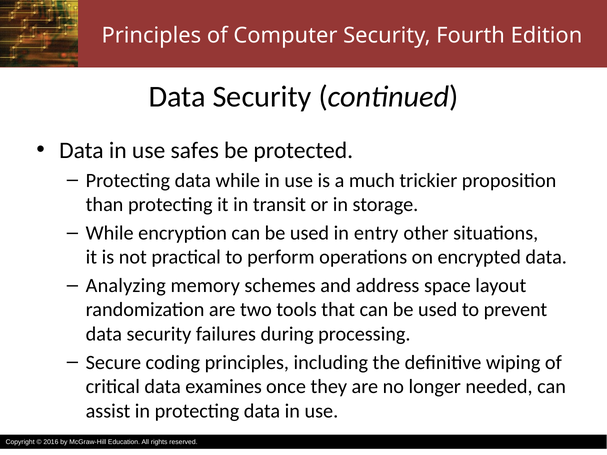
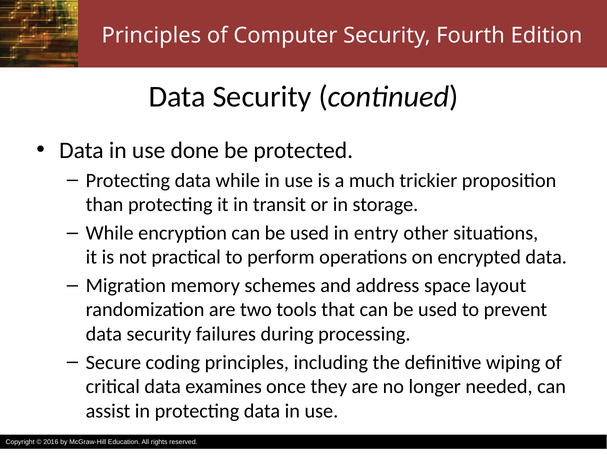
safes: safes -> done (195, 150)
Analyzing: Analyzing -> Migration (126, 286)
